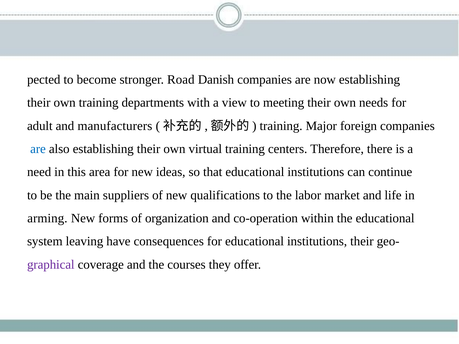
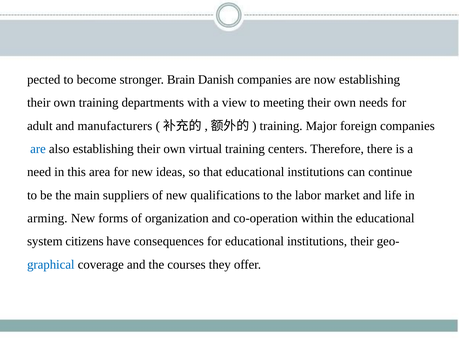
Road: Road -> Brain (181, 79)
leaving: leaving -> citizens (85, 241)
graphical colour: purple -> blue (51, 264)
